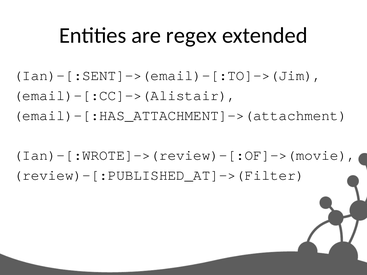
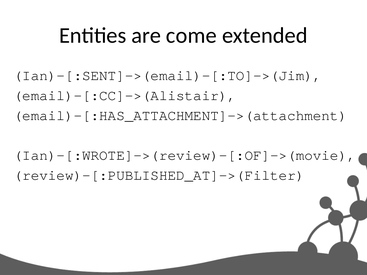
regex: regex -> come (191, 36)
